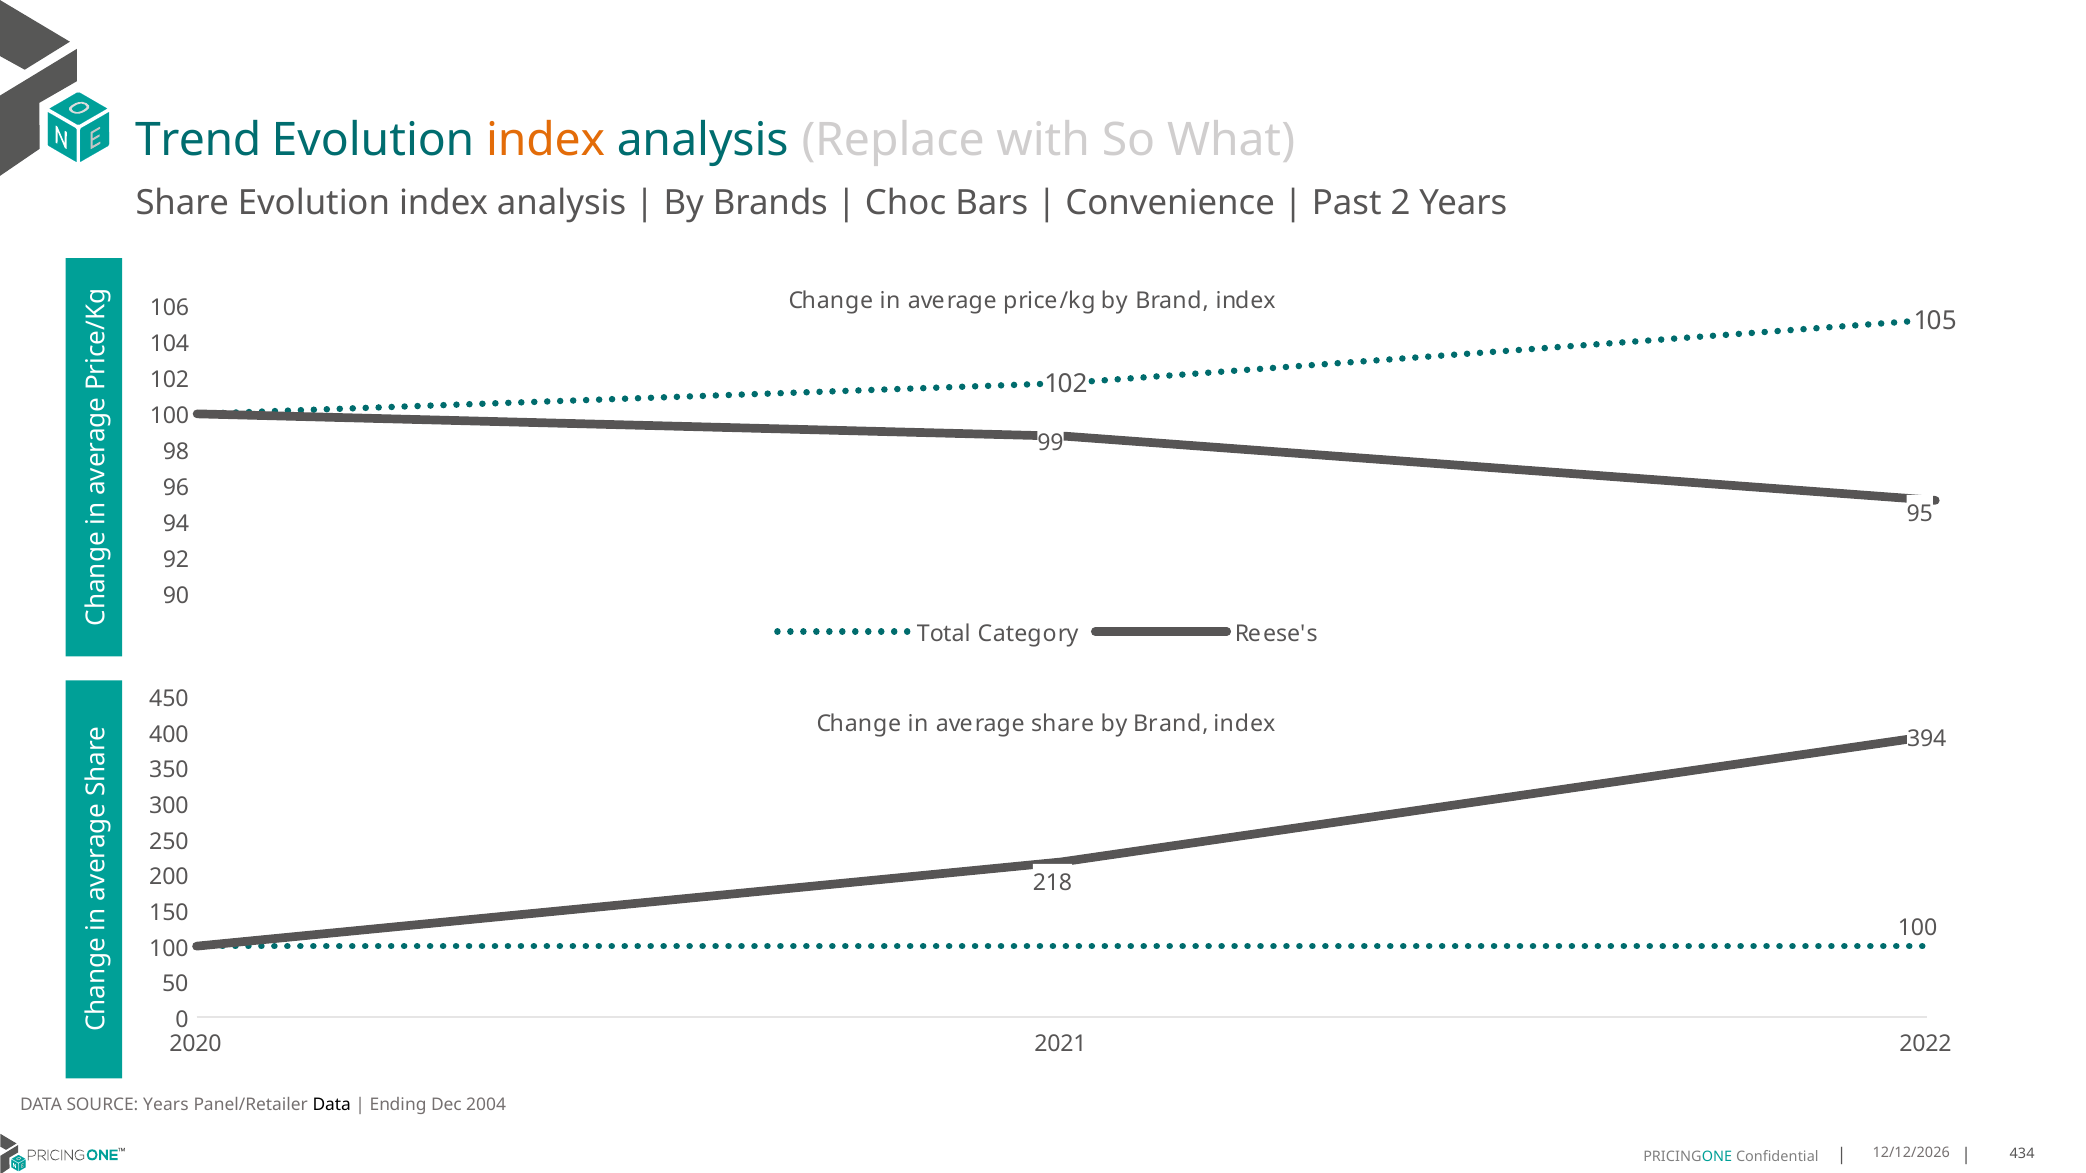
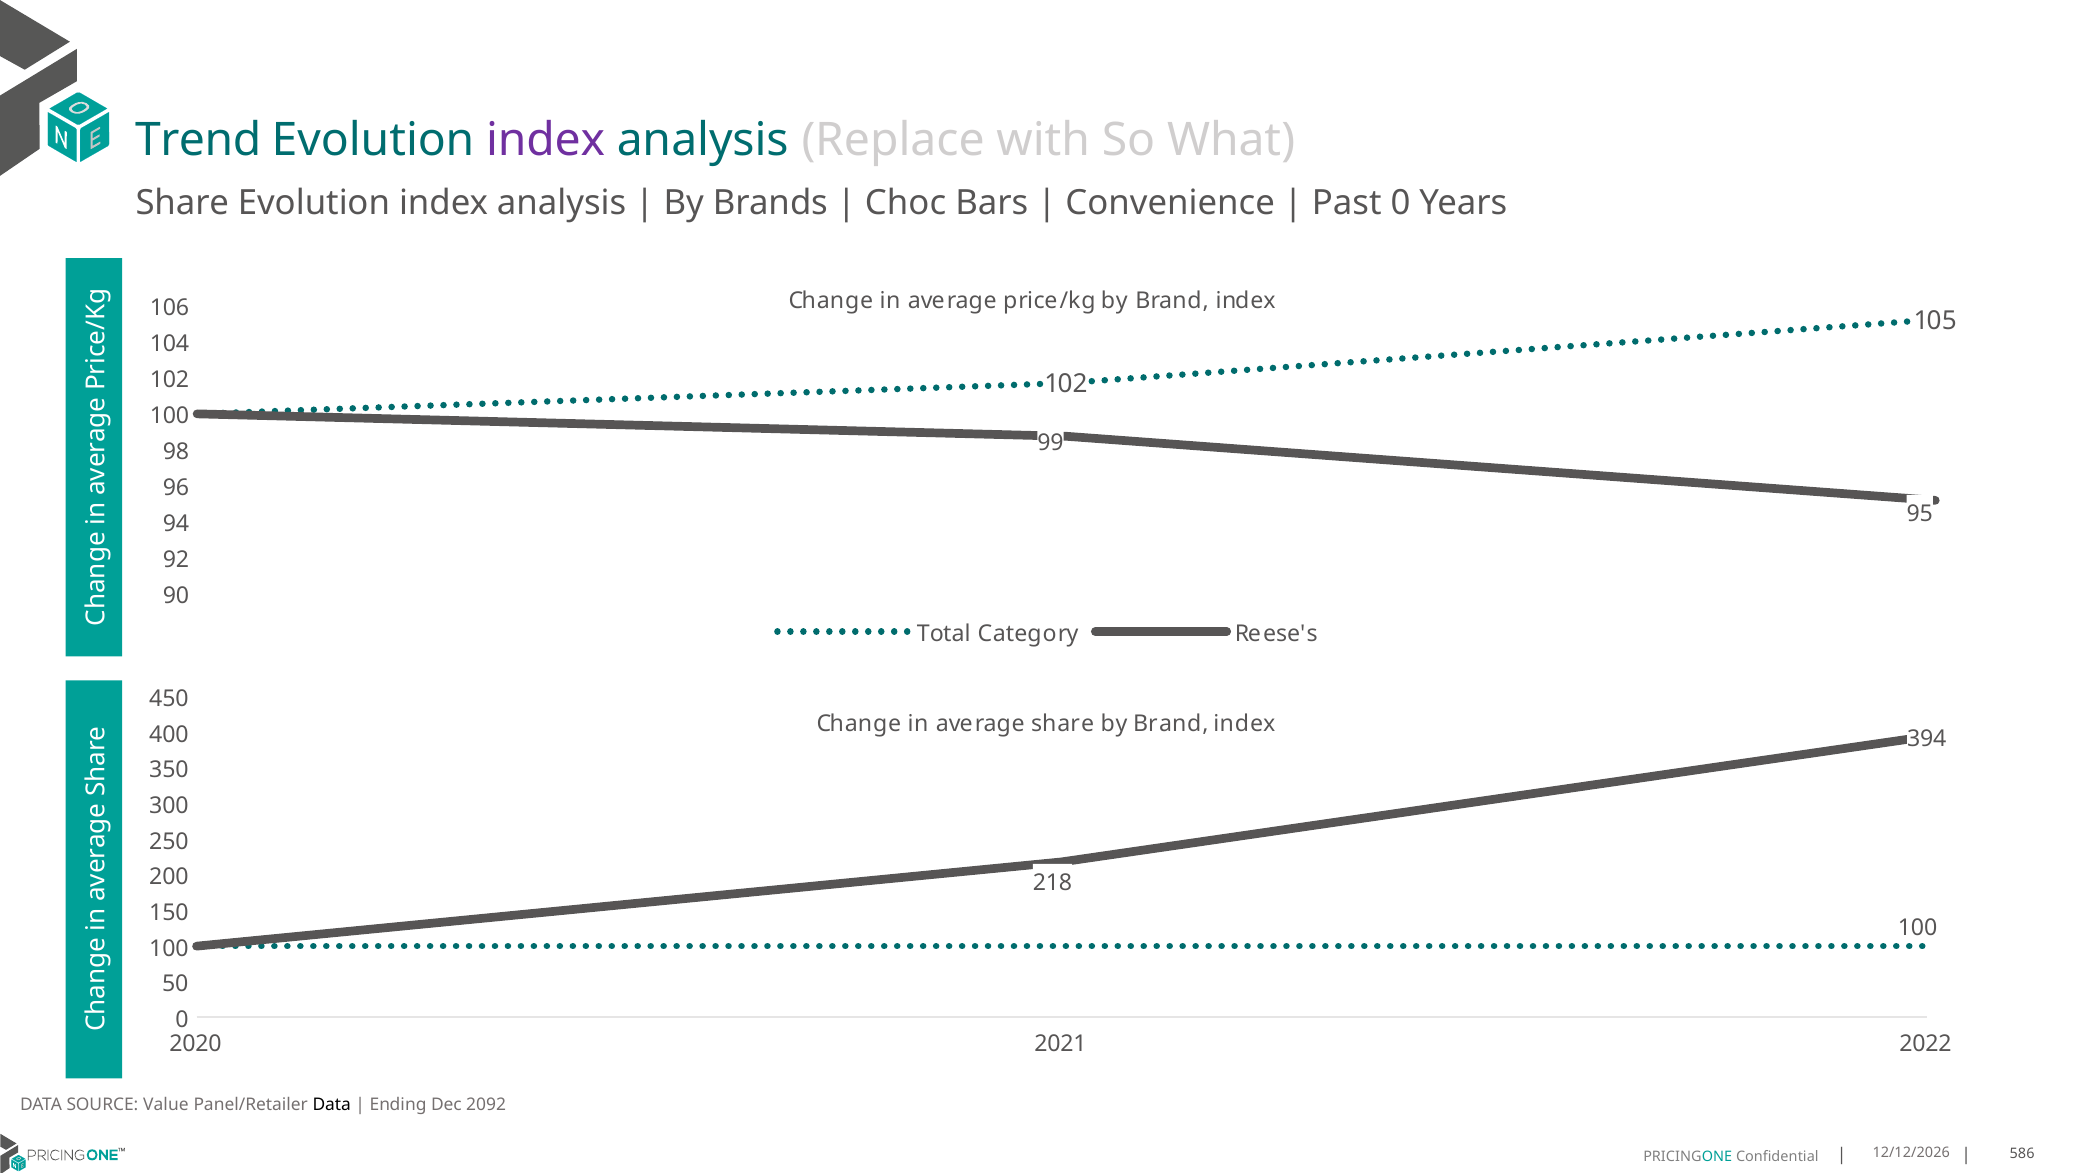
index colour: orange -> purple (546, 140)
Past 2: 2 -> 0 (1401, 203)
SOURCE Years: Years -> Value (166, 1105)
2004: 2004 -> 2092 (486, 1105)
434: 434 -> 586 (2022, 1154)
